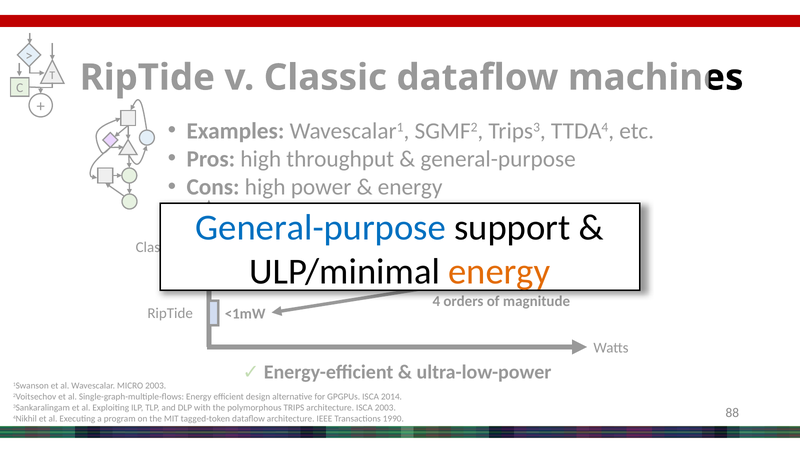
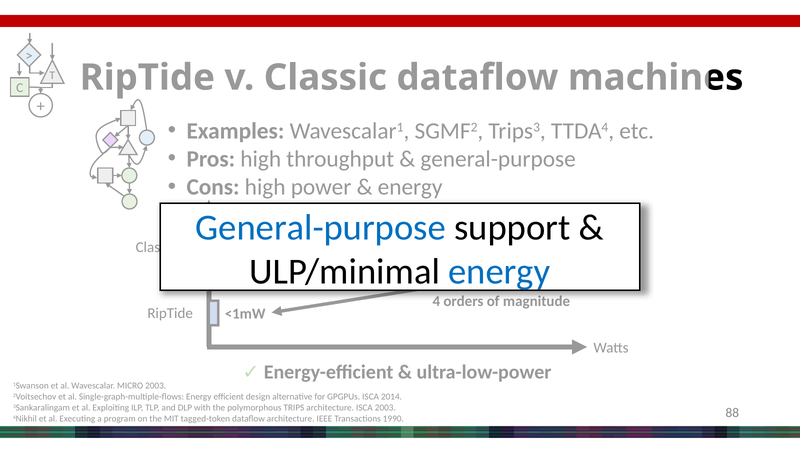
energy colour: orange -> blue (499, 271)
